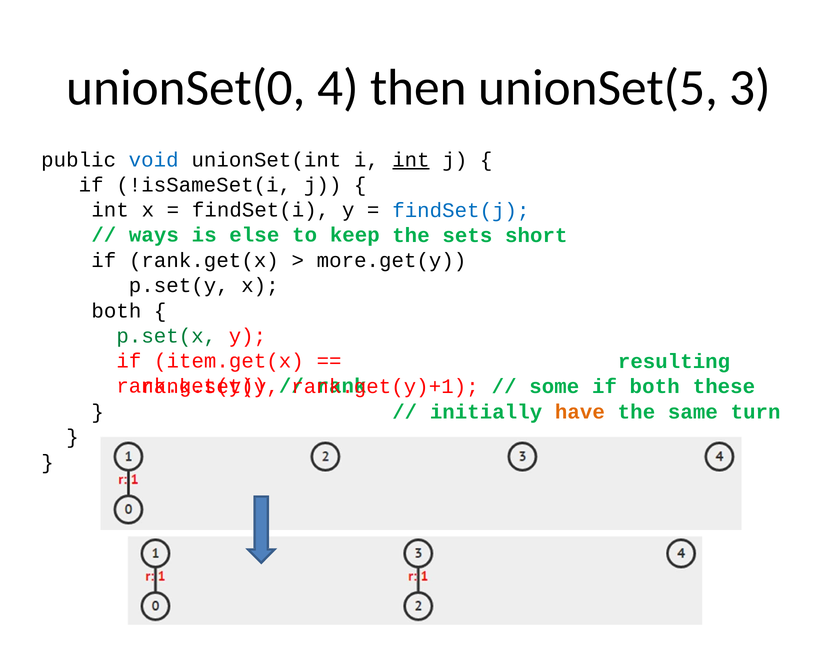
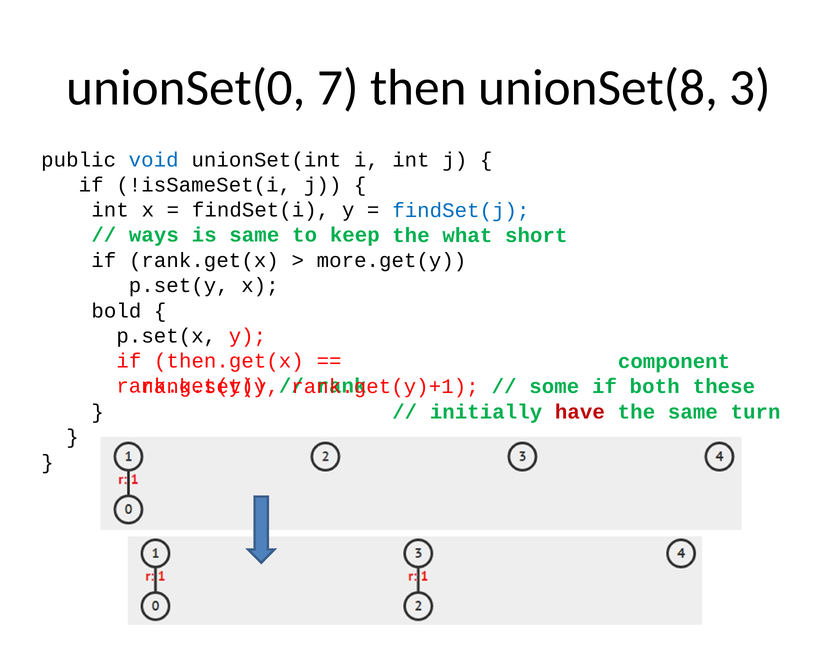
4: 4 -> 7 (338, 88)
unionSet(5: unionSet(5 -> unionSet(8 (598, 88)
int underline: present -> none (411, 160)
is else: else -> same (254, 235)
sets: sets -> what (467, 235)
both: both -> bold (116, 311)
p.set(x colour: green -> black (166, 336)
item.get(x: item.get(x -> then.get(x (229, 361)
resulting: resulting -> component (674, 361)
have colour: orange -> red (580, 412)
